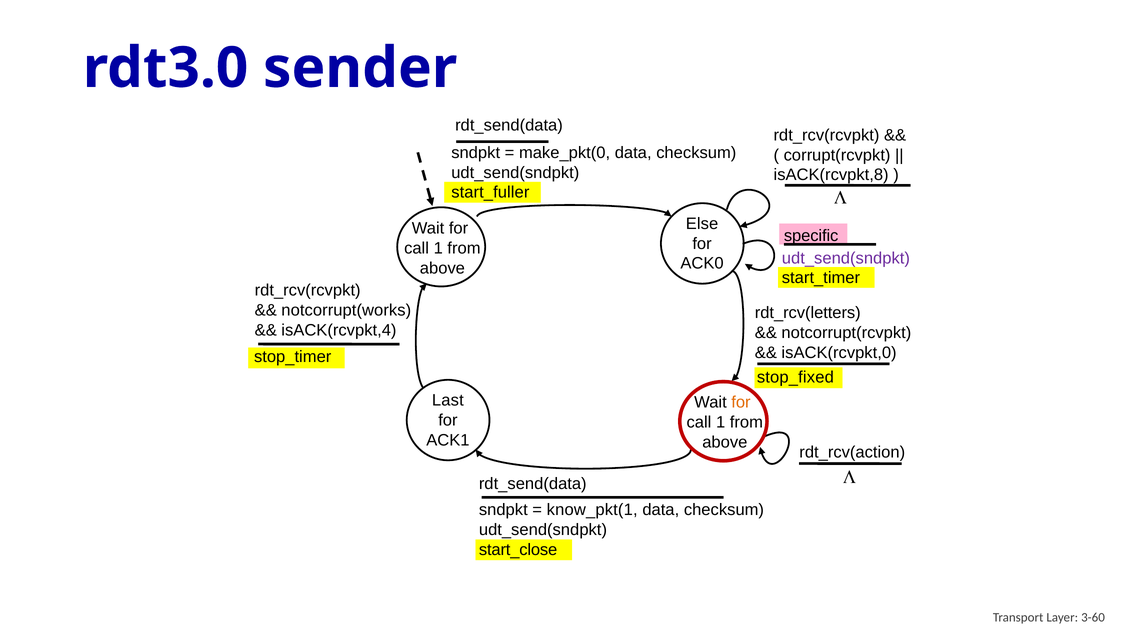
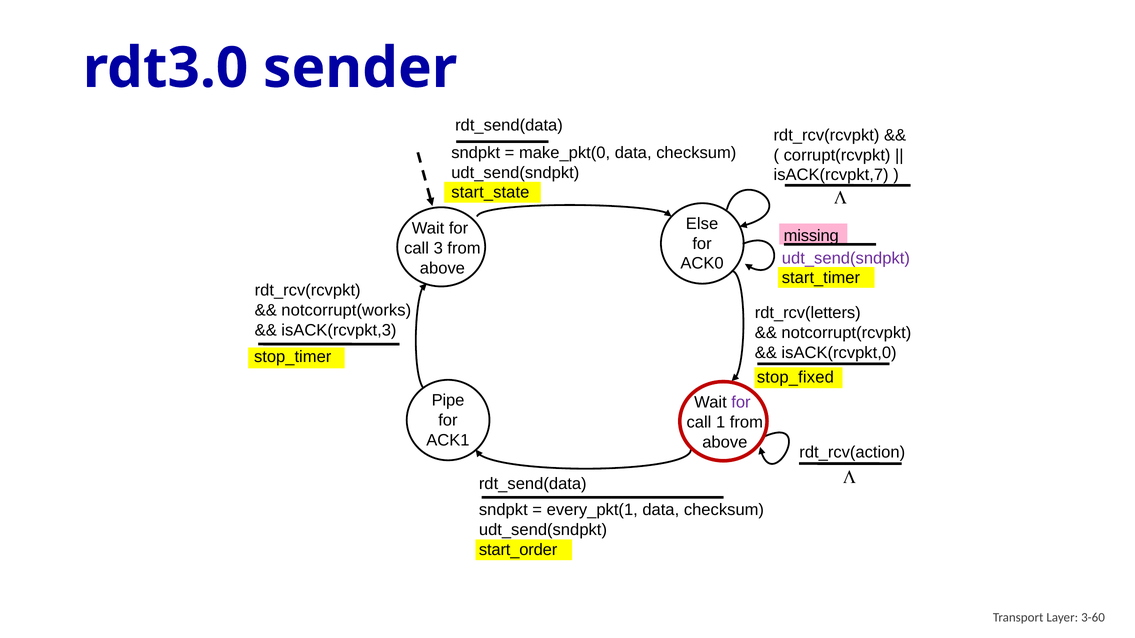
isACK(rcvpkt,8: isACK(rcvpkt,8 -> isACK(rcvpkt,7 (831, 175)
start_fuller: start_fuller -> start_state (490, 193)
specific: specific -> missing (811, 236)
1: 1 -> 3 (438, 249)
isACK(rcvpkt,4: isACK(rcvpkt,4 -> isACK(rcvpkt,3 (339, 330)
Last: Last -> Pipe (448, 401)
for colour: orange -> purple (741, 403)
know_pkt(1: know_pkt(1 -> every_pkt(1 (592, 510)
start_close: start_close -> start_order (518, 550)
